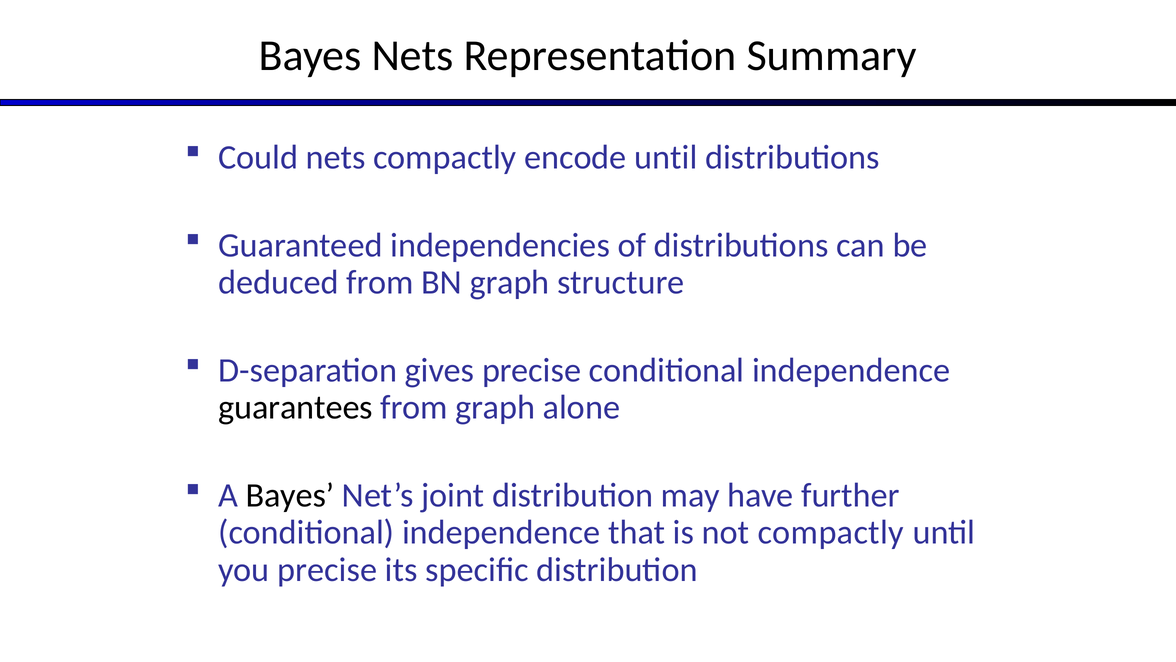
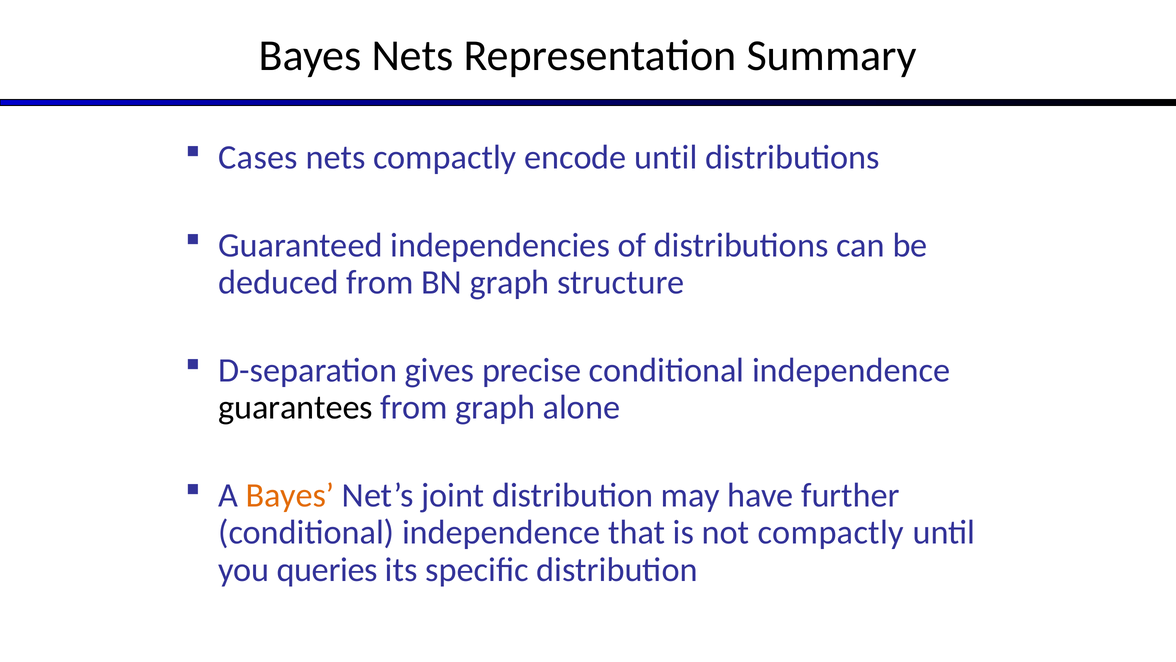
Could: Could -> Cases (258, 158)
Bayes colour: black -> orange (290, 495)
you precise: precise -> queries (327, 569)
